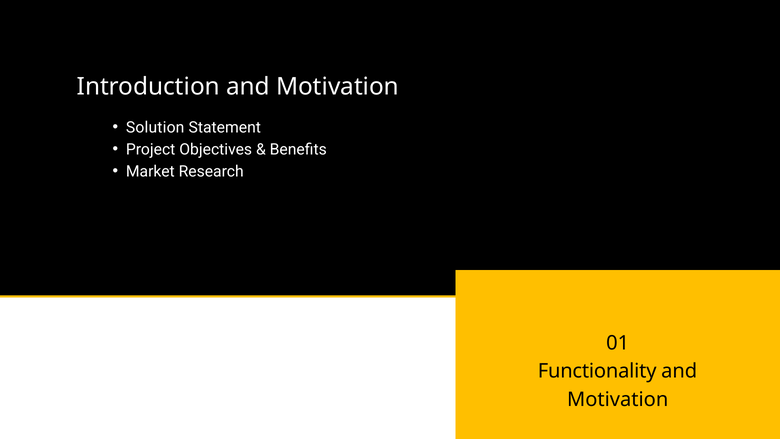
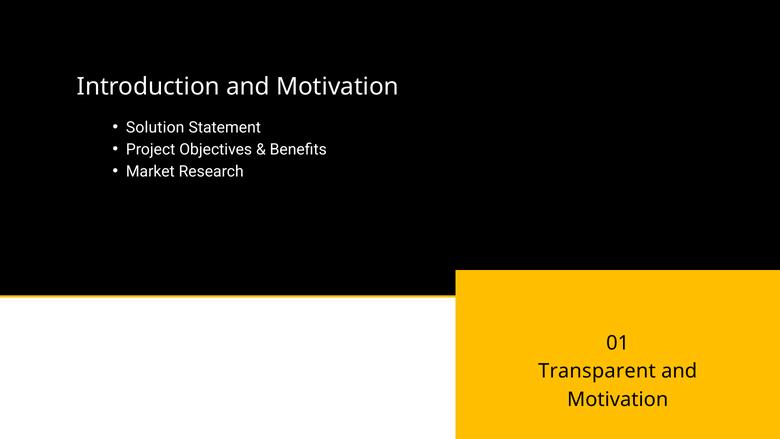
Functionality: Functionality -> Transparent (597, 371)
